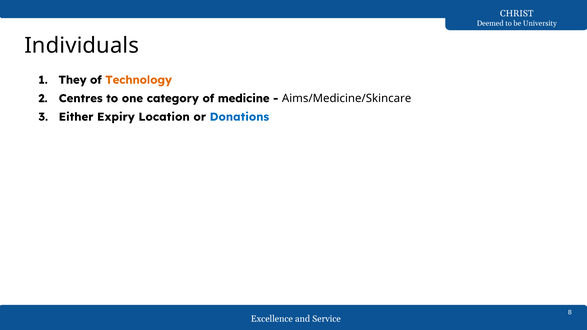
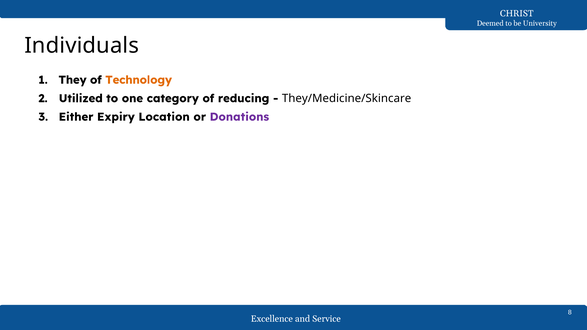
Centres: Centres -> Utilized (81, 98)
medicine: medicine -> reducing (244, 98)
Aims/Medicine/Skincare: Aims/Medicine/Skincare -> They/Medicine/Skincare (347, 98)
Donations colour: blue -> purple (239, 117)
